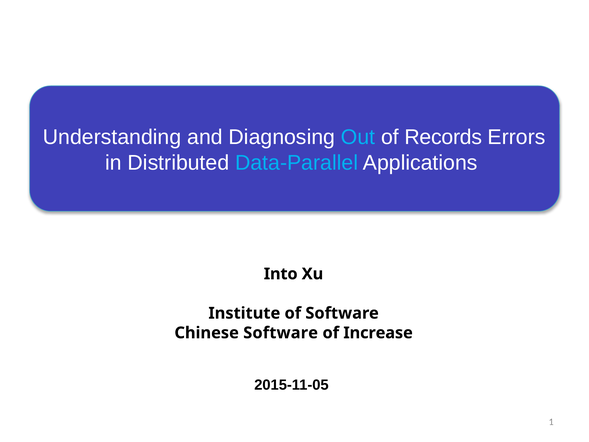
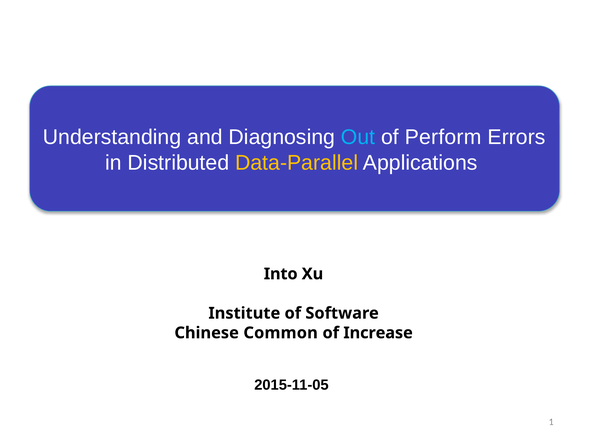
Records: Records -> Perform (443, 137)
Data-Parallel colour: light blue -> yellow (297, 163)
Chinese Software: Software -> Common (281, 333)
